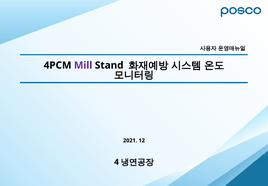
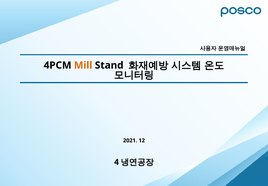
Mill colour: purple -> orange (83, 65)
